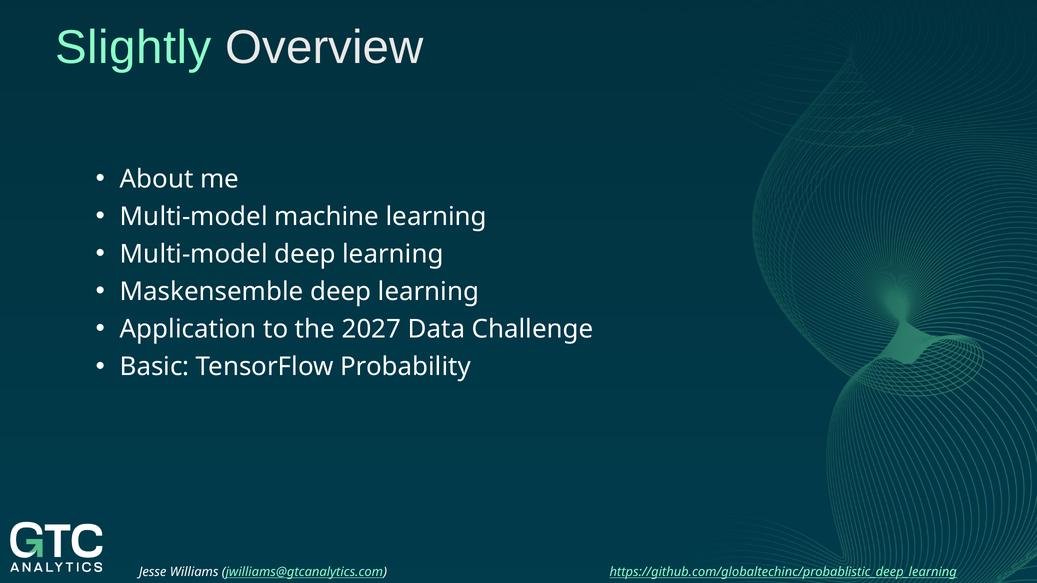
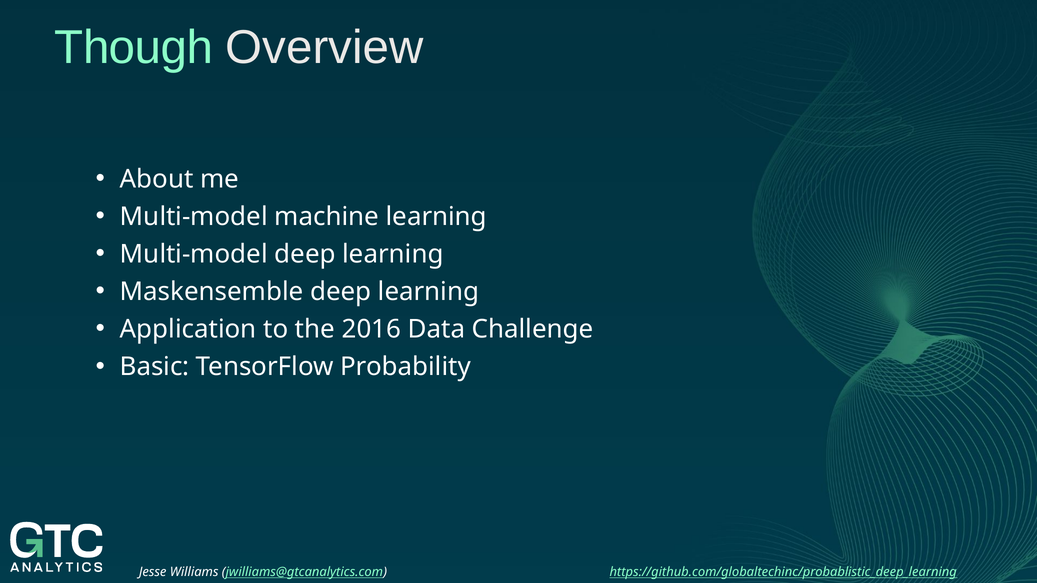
Slightly: Slightly -> Though (134, 48)
2027: 2027 -> 2016 (371, 330)
